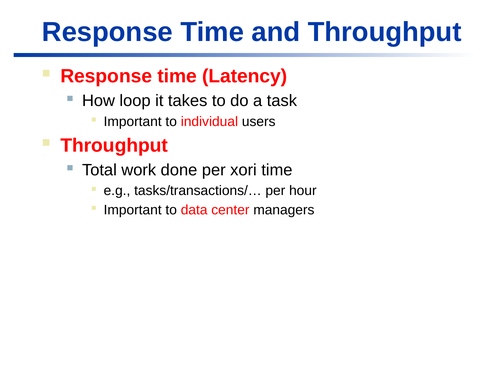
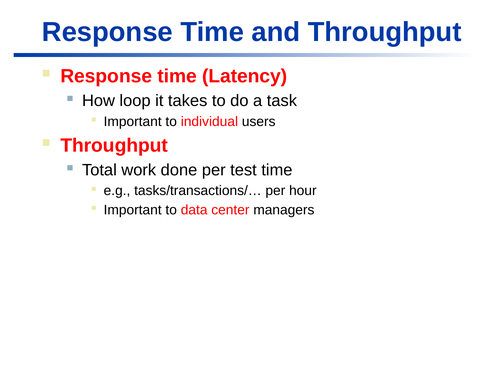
xori: xori -> test (243, 170)
